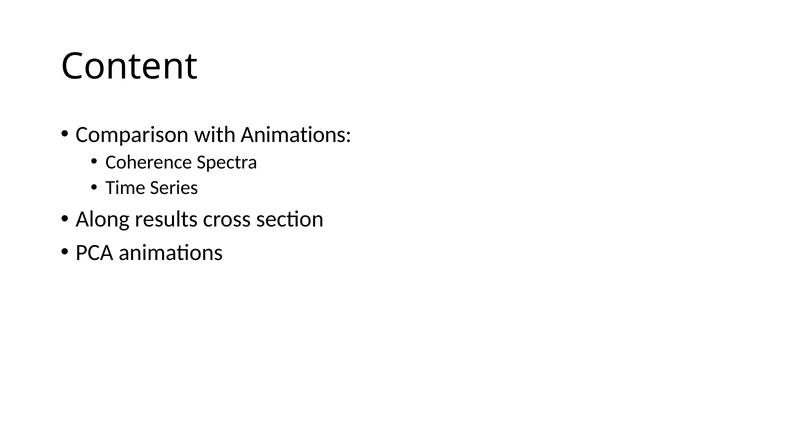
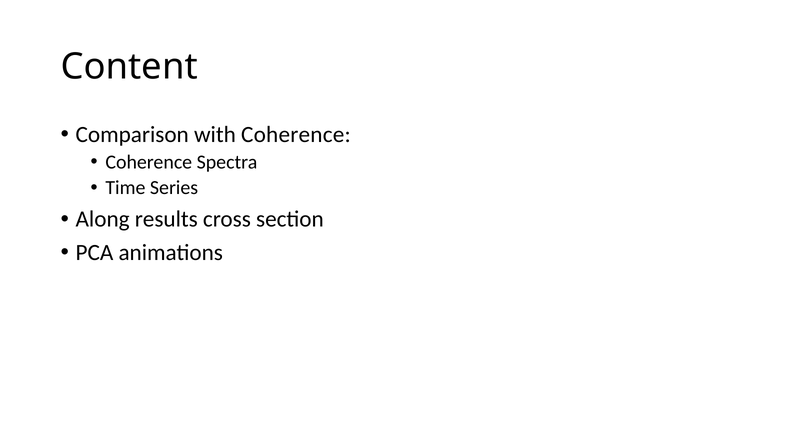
with Animations: Animations -> Coherence (296, 135)
